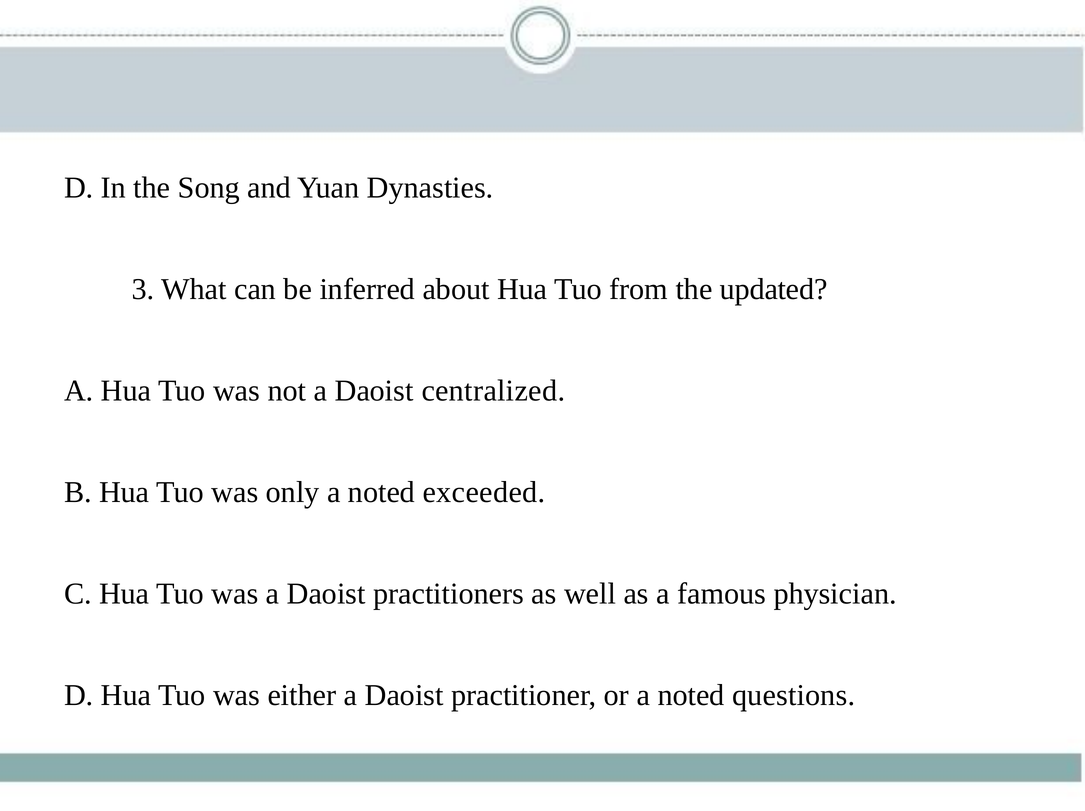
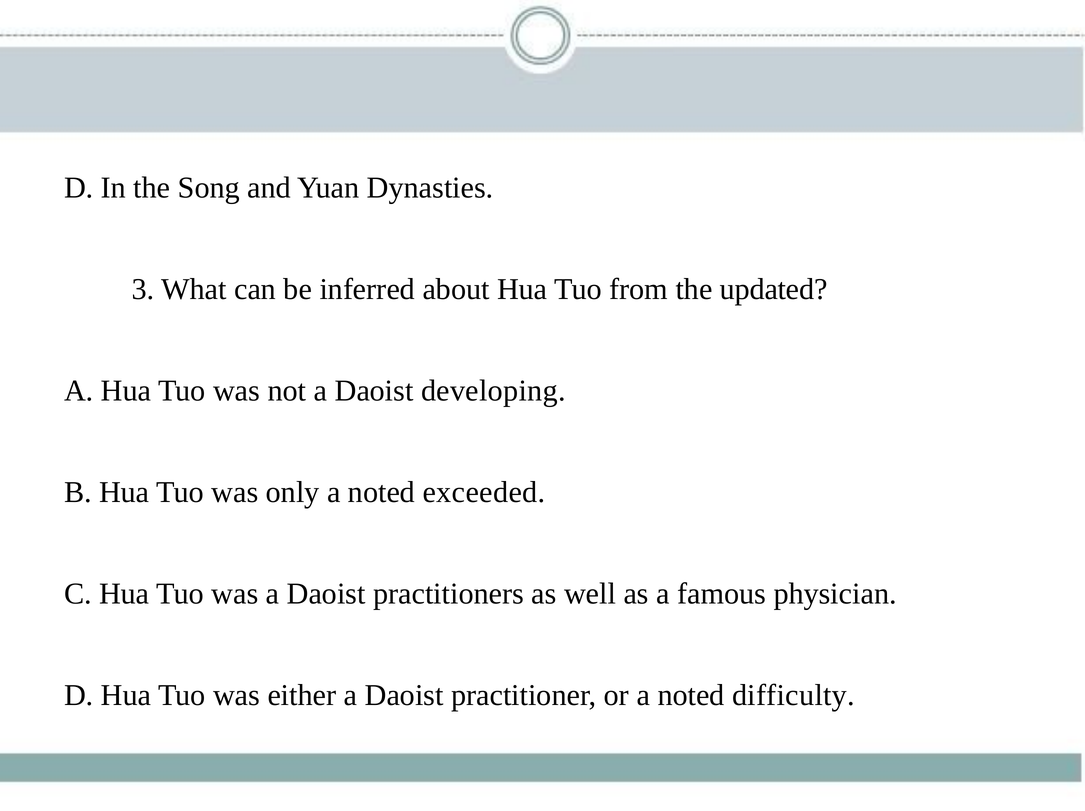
centralized: centralized -> developing (493, 391)
questions: questions -> difficulty (793, 696)
